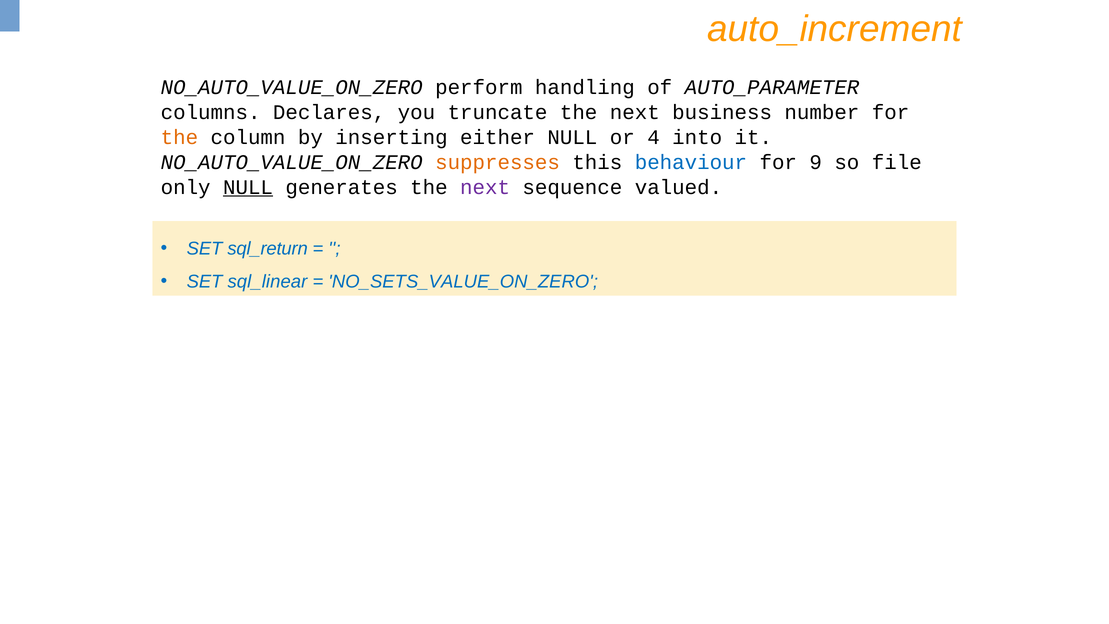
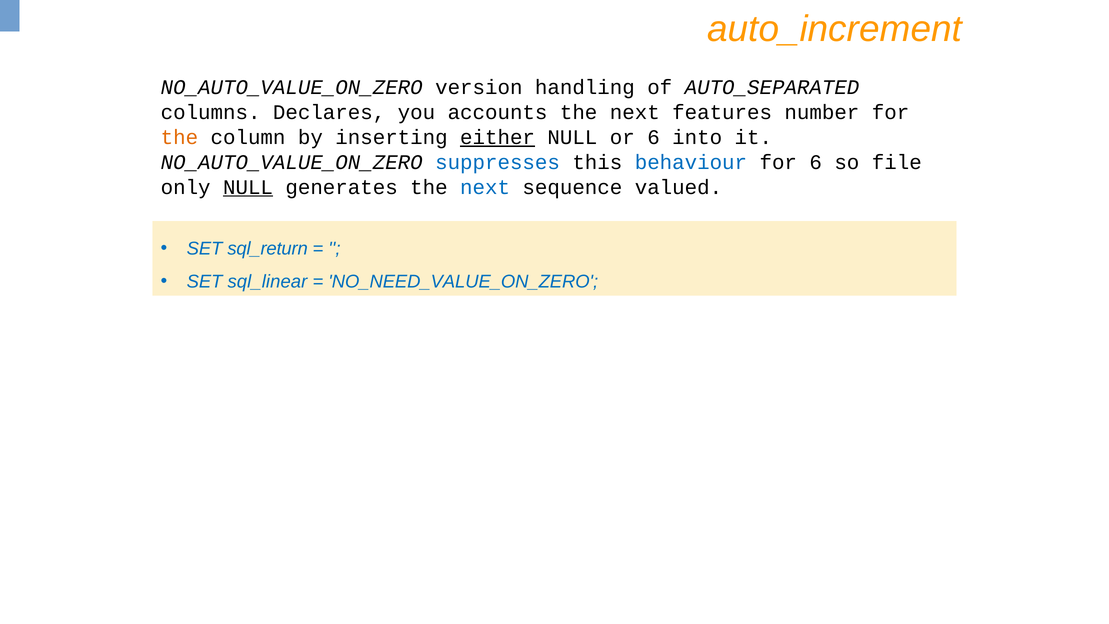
perform: perform -> version (479, 87)
AUTO_PARAMETER: AUTO_PARAMETER -> AUTO_SEPARATED (772, 87)
truncate: truncate -> accounts (498, 112)
business: business -> features (722, 112)
either underline: none -> present (498, 137)
or 4: 4 -> 6 (653, 137)
suppresses colour: orange -> blue (498, 162)
for 9: 9 -> 6 (816, 162)
next colour: purple -> blue (485, 187)
NO_SETS_VALUE_ON_ZERO: NO_SETS_VALUE_ON_ZERO -> NO_NEED_VALUE_ON_ZERO (463, 282)
